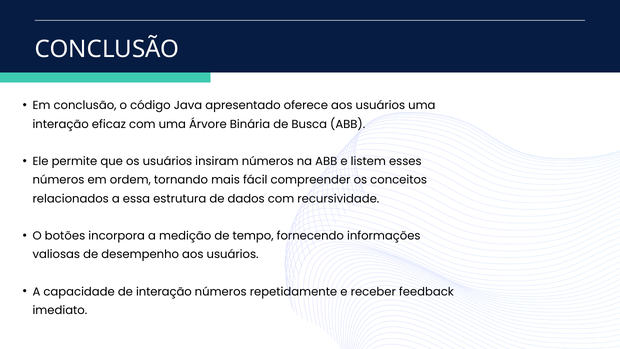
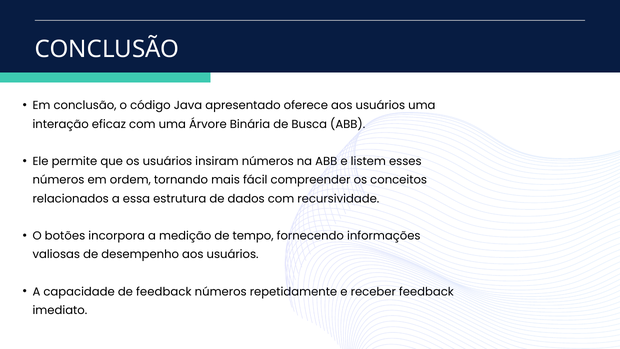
de interação: interação -> feedback (164, 292)
